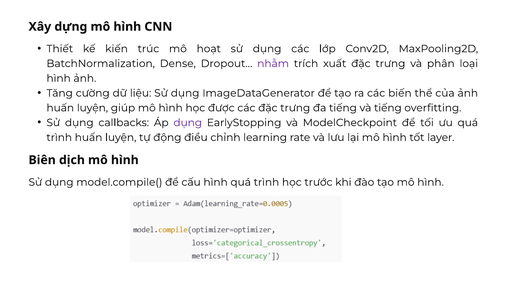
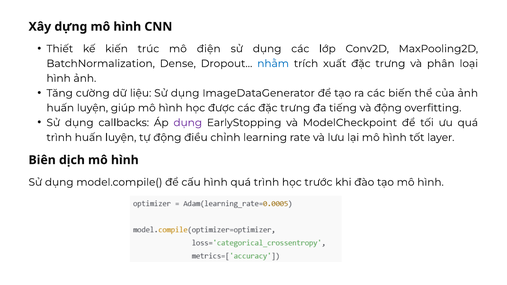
hoạt: hoạt -> điện (209, 49)
nhằm colour: purple -> blue (273, 64)
và tiếng: tiếng -> động (388, 108)
